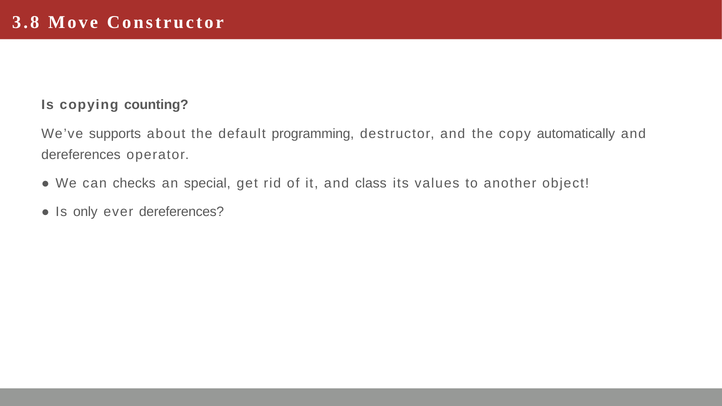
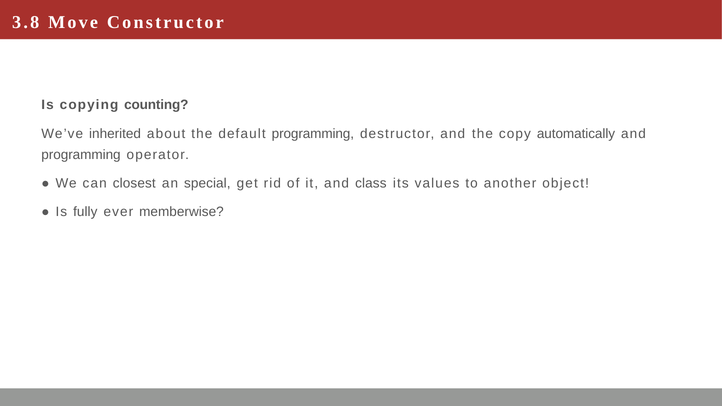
supports: supports -> inherited (115, 134)
dereferences: dereferences -> programming (81, 155)
checks: checks -> closest (134, 183)
only: only -> fully (85, 212)
ever dereferences: dereferences -> memberwise (181, 212)
